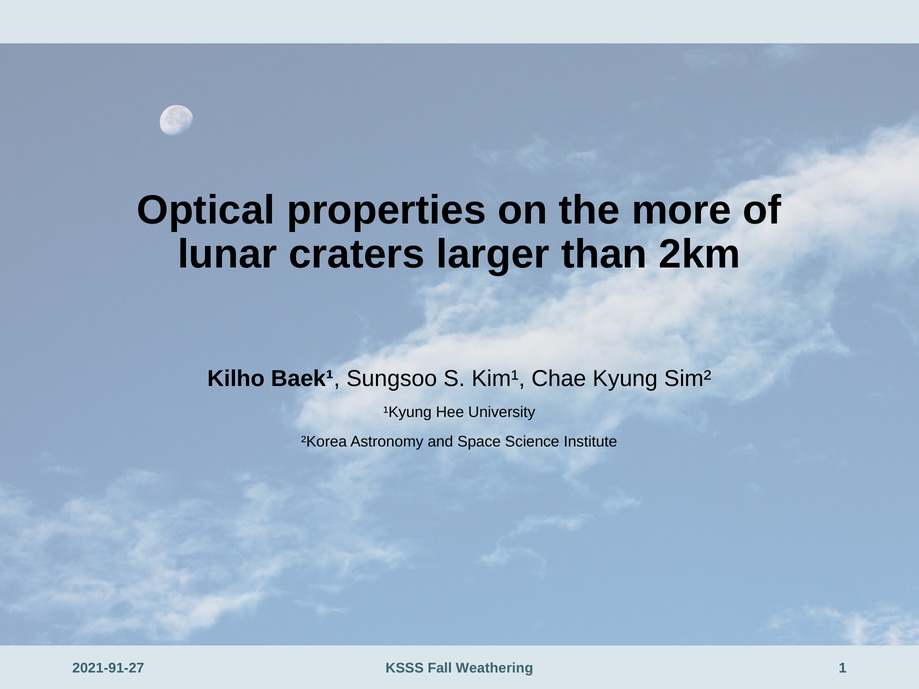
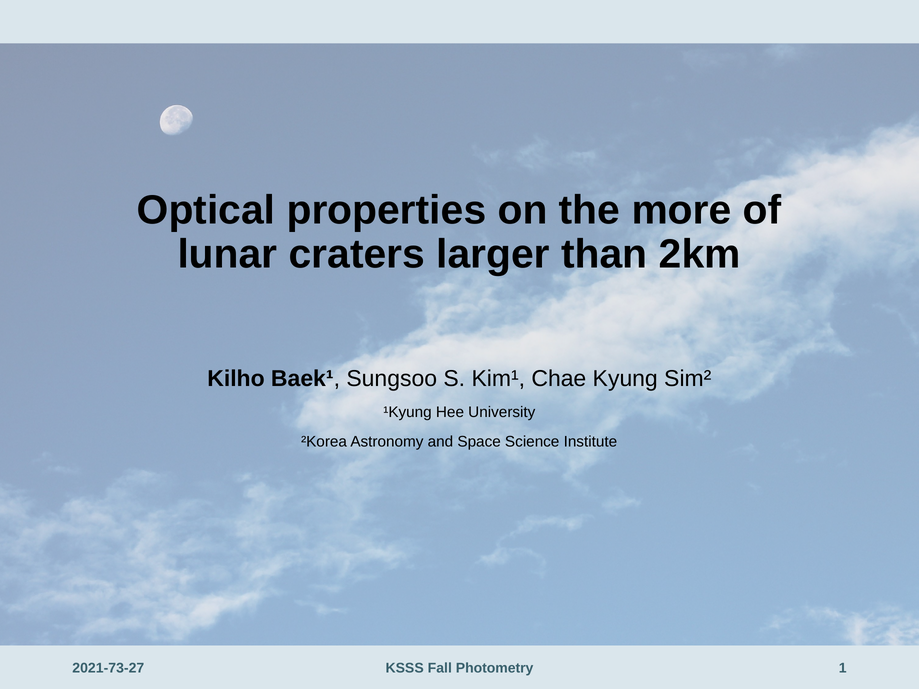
2021-91-27: 2021-91-27 -> 2021-73-27 (108, 668)
Weathering: Weathering -> Photometry (495, 668)
